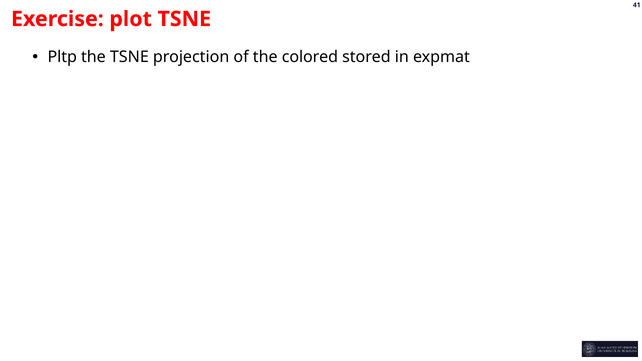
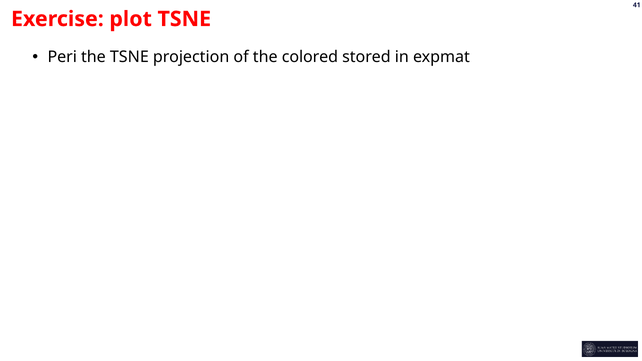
Pltp: Pltp -> Peri (62, 57)
